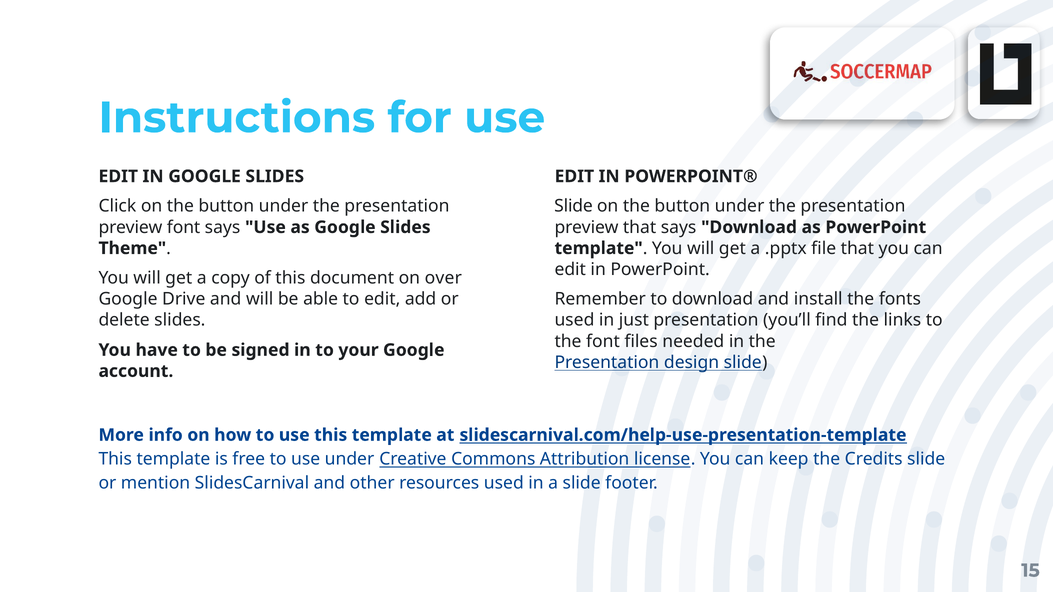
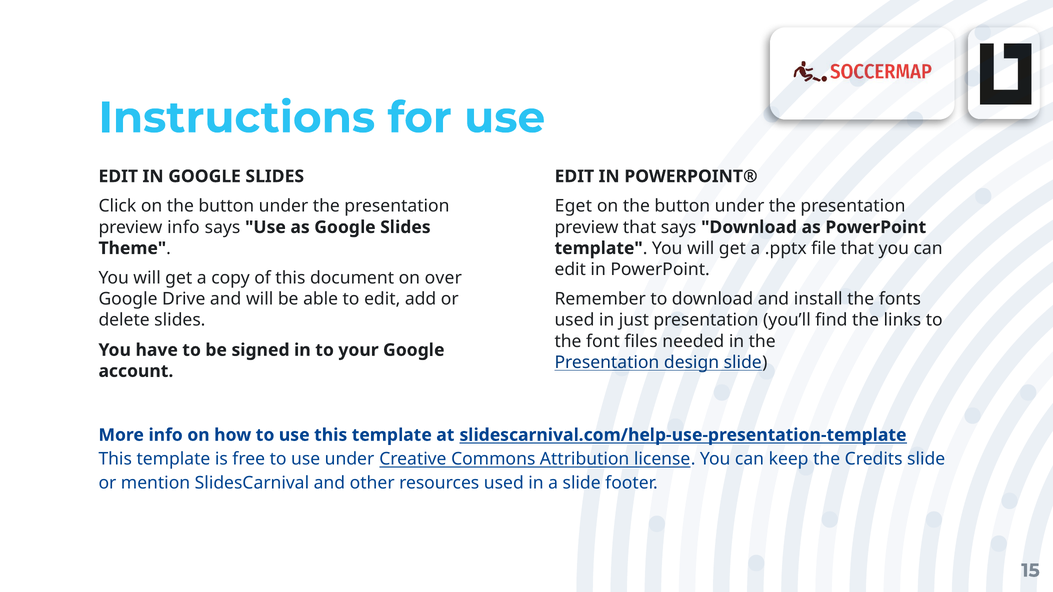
Slide: Slide -> Eget (573, 206)
preview font: font -> info (183, 227)
